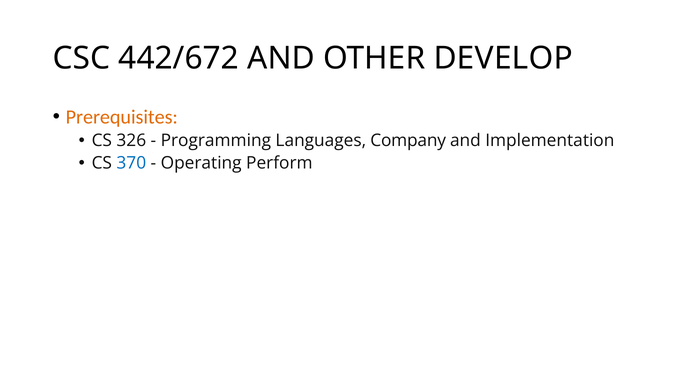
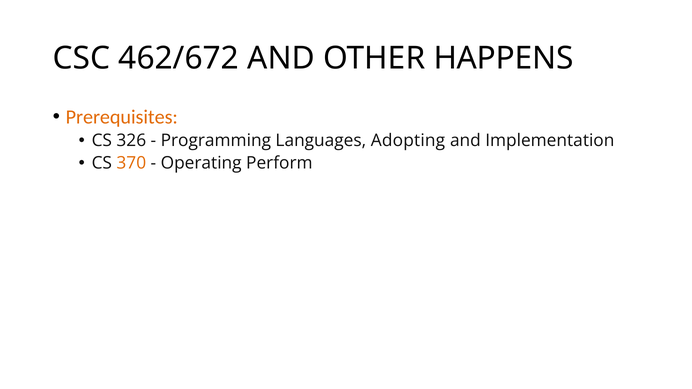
442/672: 442/672 -> 462/672 (179, 58)
DEVELOP: DEVELOP -> HAPPENS (504, 58)
Company: Company -> Adopting (408, 141)
370 colour: blue -> orange (131, 163)
